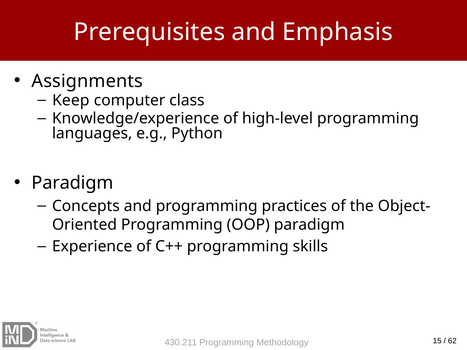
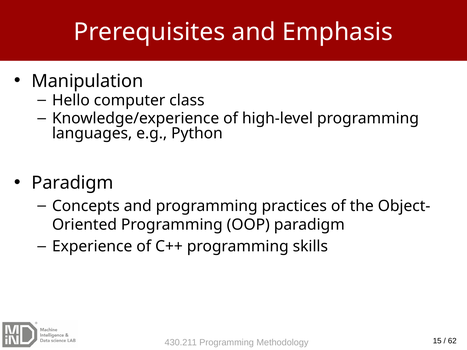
Assignments: Assignments -> Manipulation (87, 81)
Keep: Keep -> Hello (71, 101)
